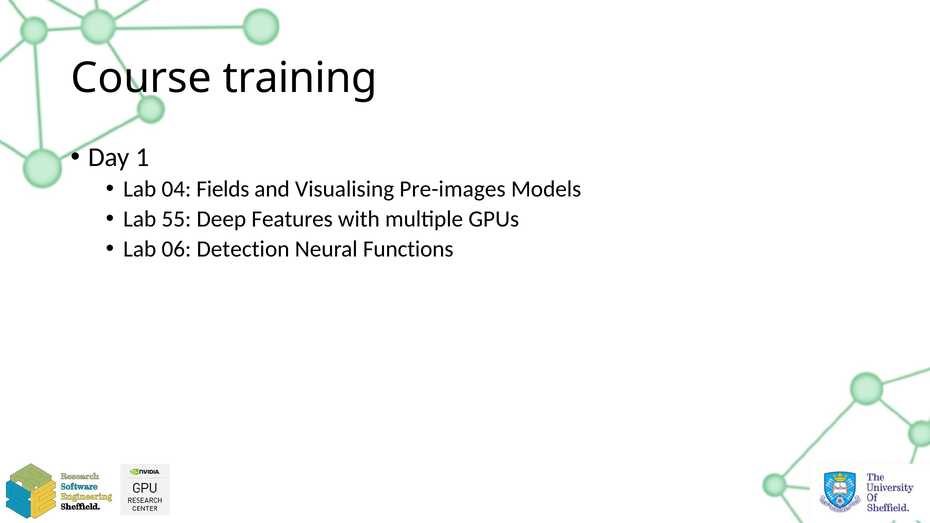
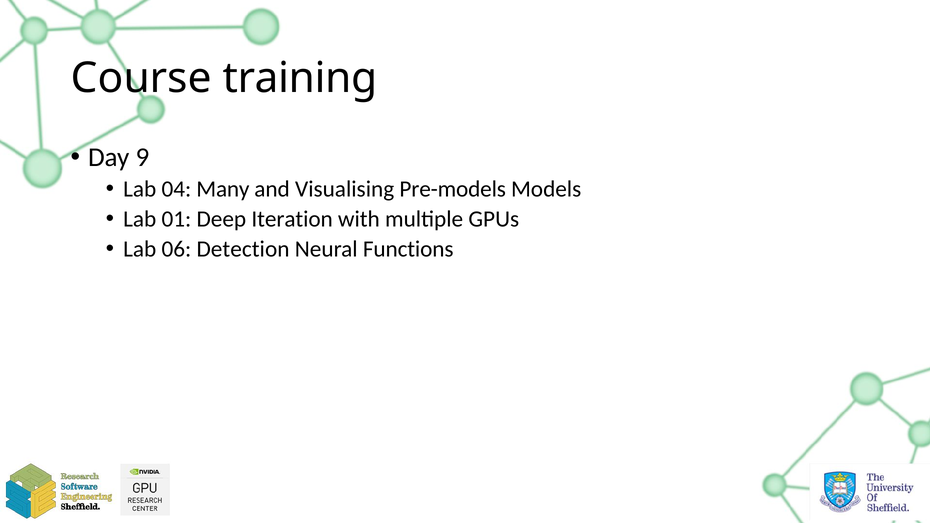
1: 1 -> 9 (143, 157)
Fields: Fields -> Many (223, 189)
Pre-images: Pre-images -> Pre-models (453, 189)
55: 55 -> 01 (176, 219)
Features: Features -> Iteration (292, 219)
